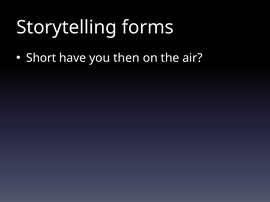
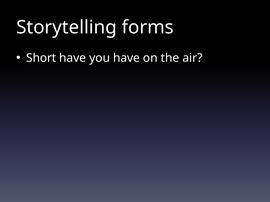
you then: then -> have (127, 58)
